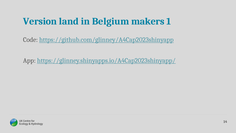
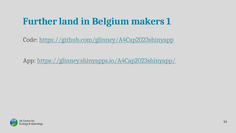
Version: Version -> Further (40, 21)
